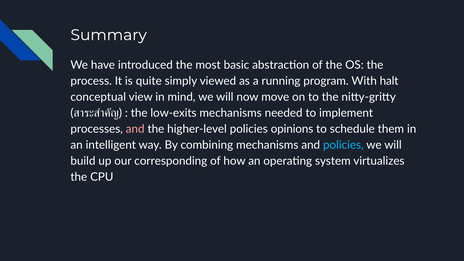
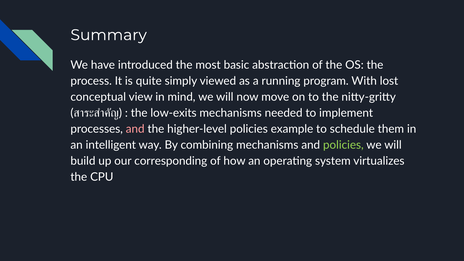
halt: halt -> lost (389, 81)
opinions: opinions -> example (292, 129)
policies colour: light blue -> light green (343, 145)
